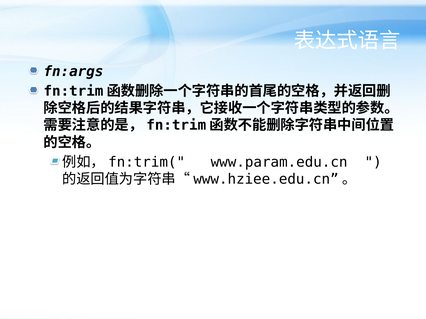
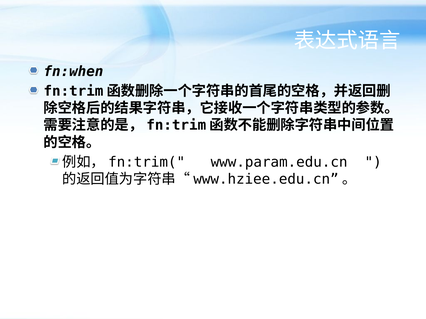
fn:args: fn:args -> fn:when (73, 72)
